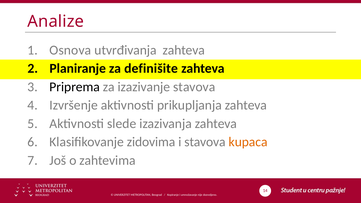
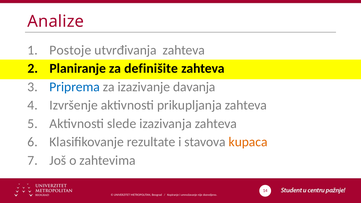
Osnova: Osnova -> Postoje (70, 50)
Priprema colour: black -> blue (75, 87)
izazivanje stavova: stavova -> davanja (194, 87)
zidovima: zidovima -> rezultate (151, 142)
